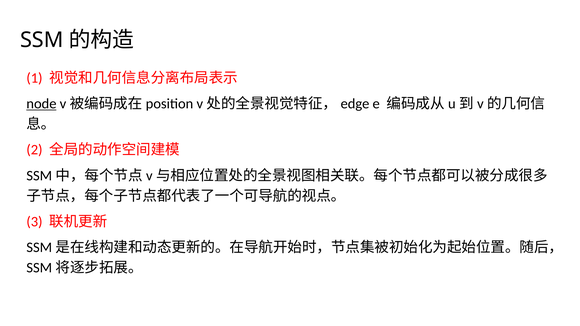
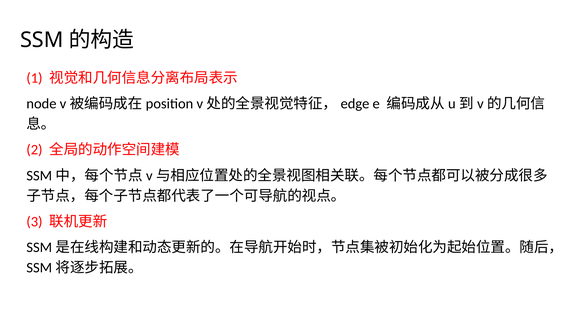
node underline: present -> none (41, 104)
